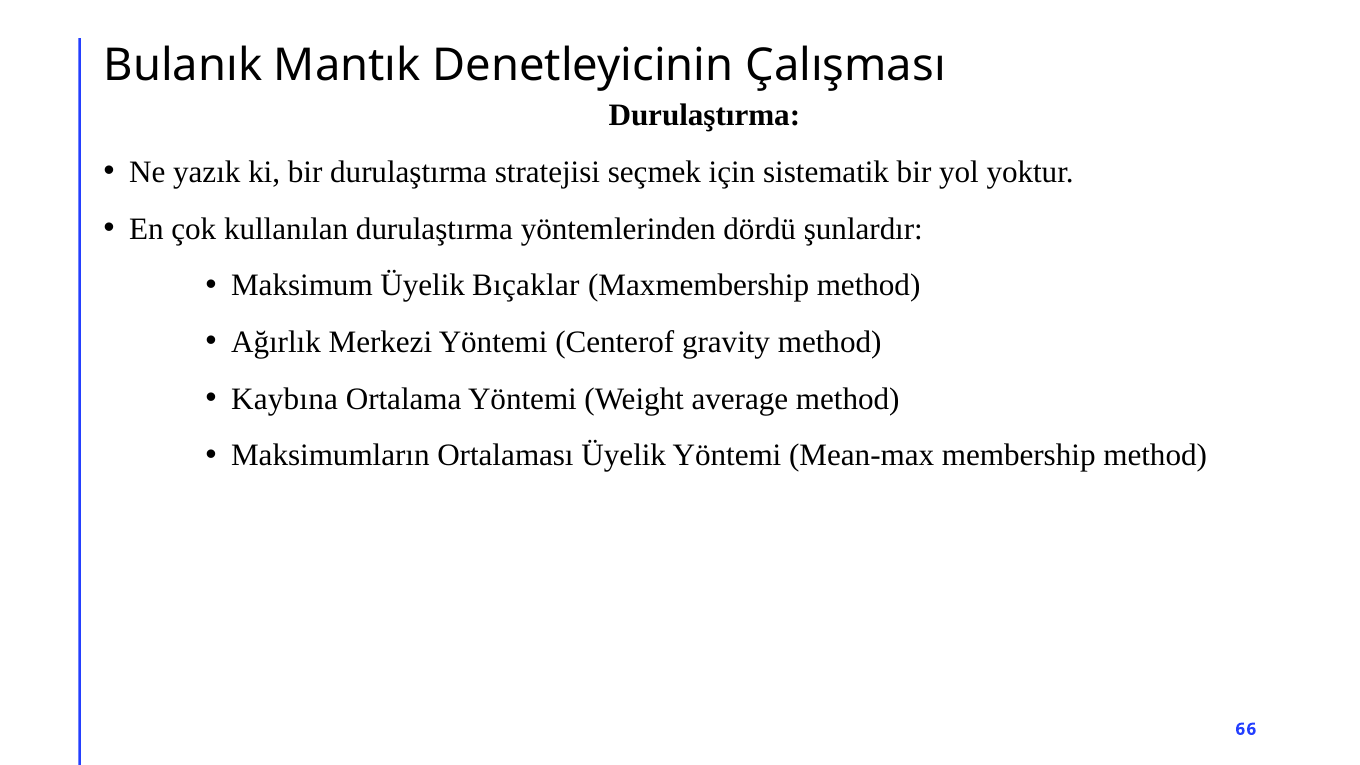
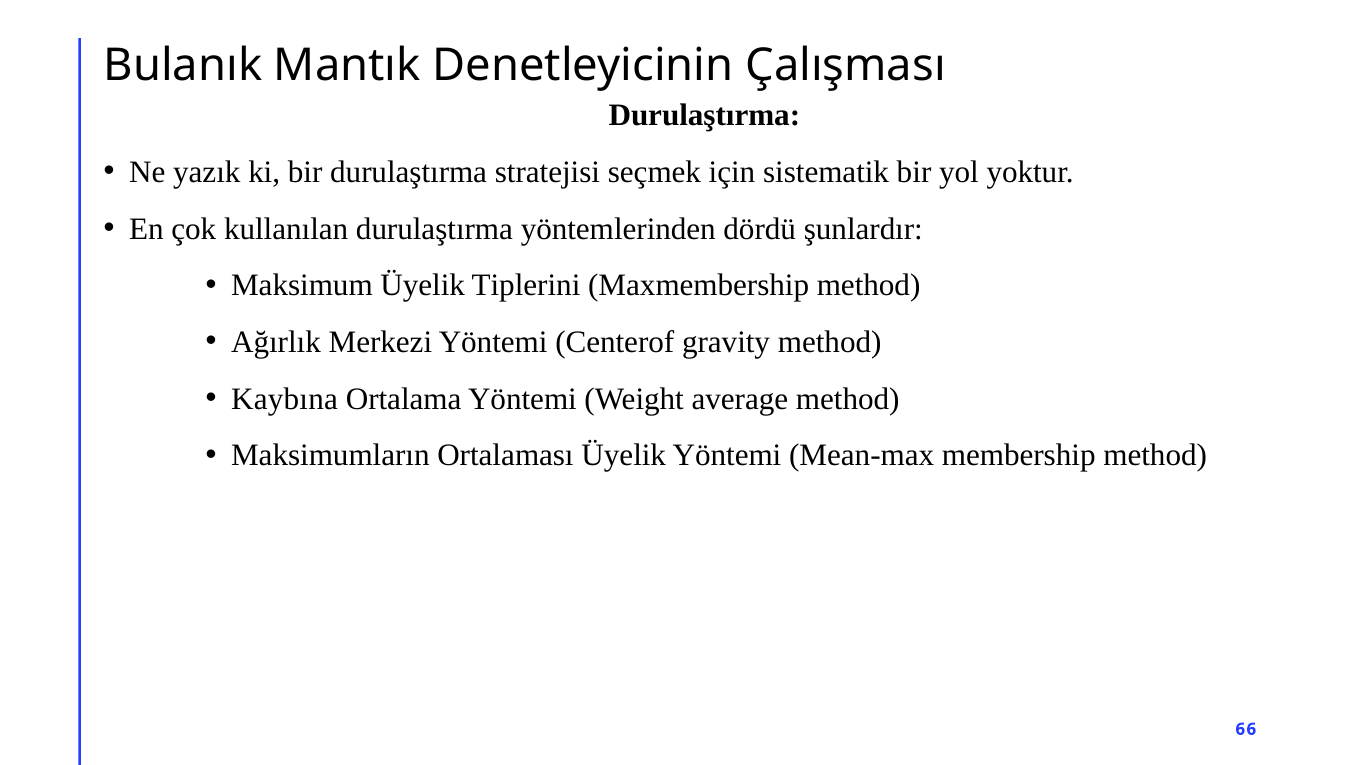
Bıçaklar: Bıçaklar -> Tiplerini (526, 286)
